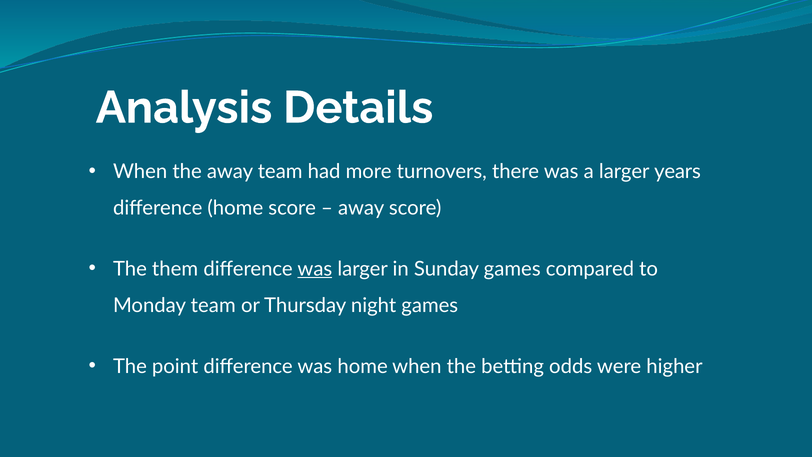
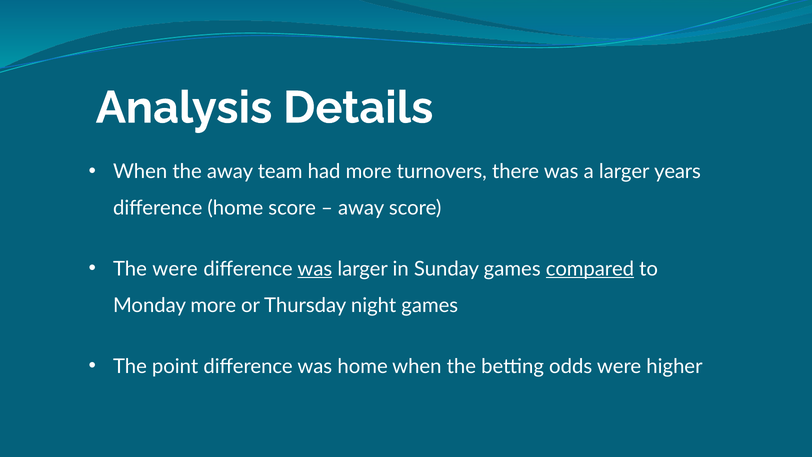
The them: them -> were (175, 269)
compared underline: none -> present (590, 269)
Monday team: team -> more (213, 305)
